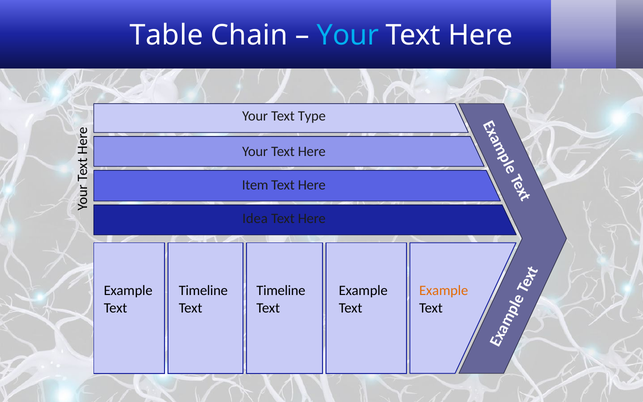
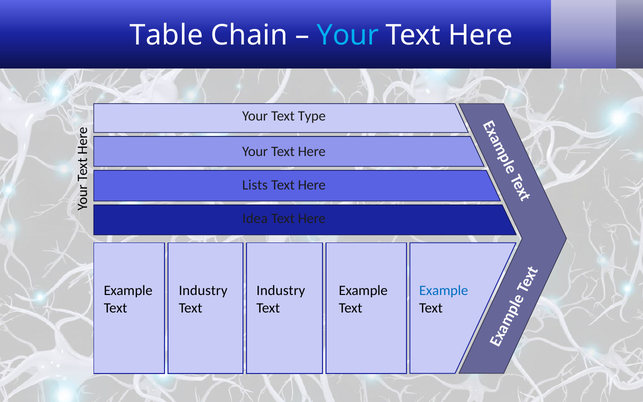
Item: Item -> Lists (255, 185)
Timeline: Timeline -> Industry (203, 291)
Timeline: Timeline -> Industry (281, 291)
Example colour: orange -> blue (444, 291)
